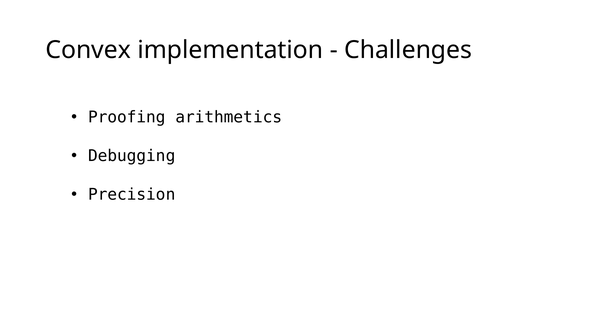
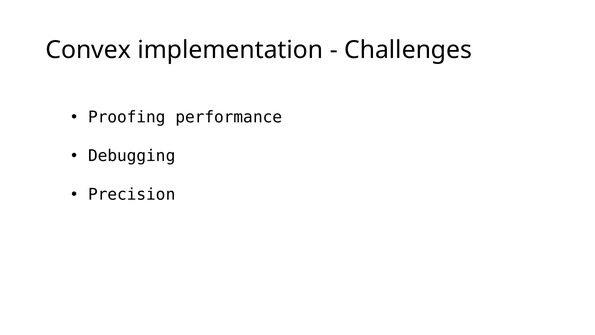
arithmetics: arithmetics -> performance (229, 117)
